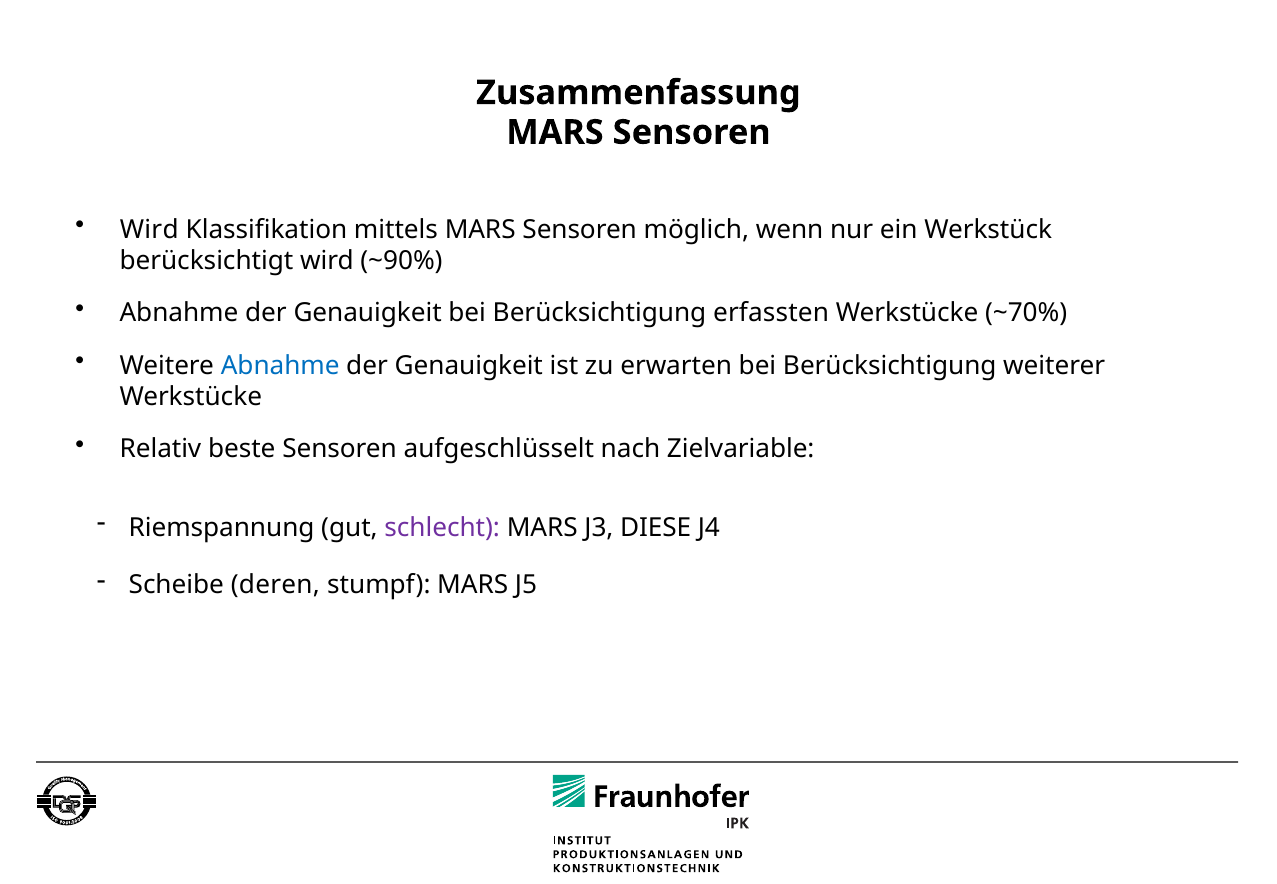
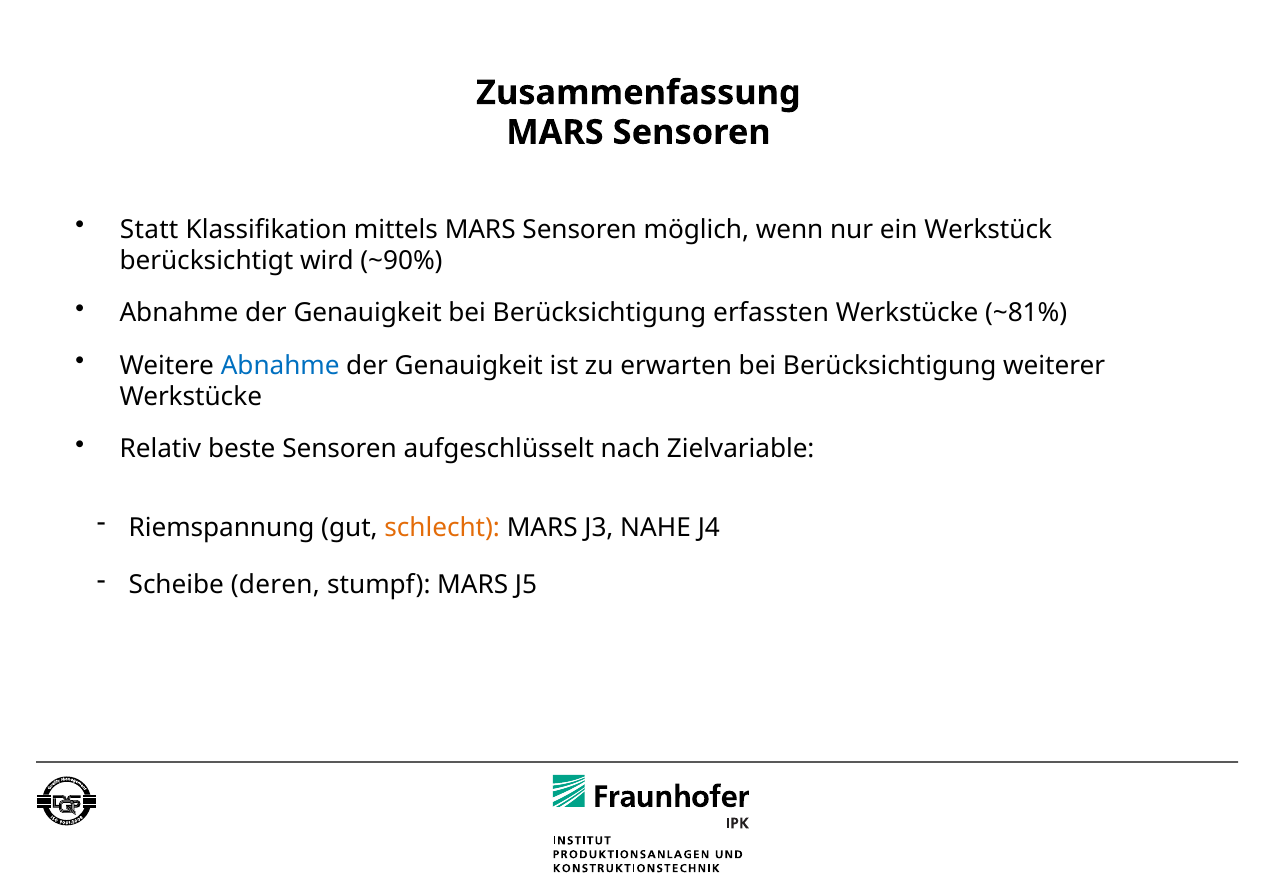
Wird: Wird -> Statt (149, 230)
~70%: ~70% -> ~81% (1026, 313)
schlecht colour: purple -> orange (442, 528)
DIESE: DIESE -> NAHE (656, 528)
